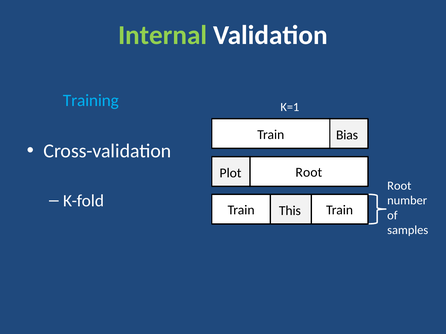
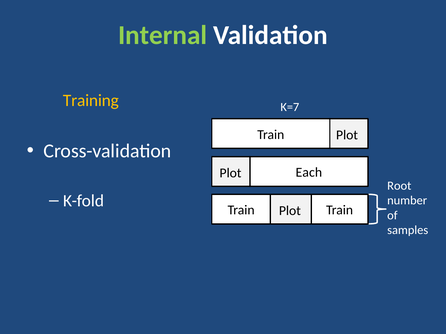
Training colour: light blue -> yellow (91, 101)
K=1: K=1 -> K=7 (290, 107)
Bias: Bias -> Plot (347, 135)
Root: Root -> Each (309, 173)
This: This -> Plot (290, 211)
